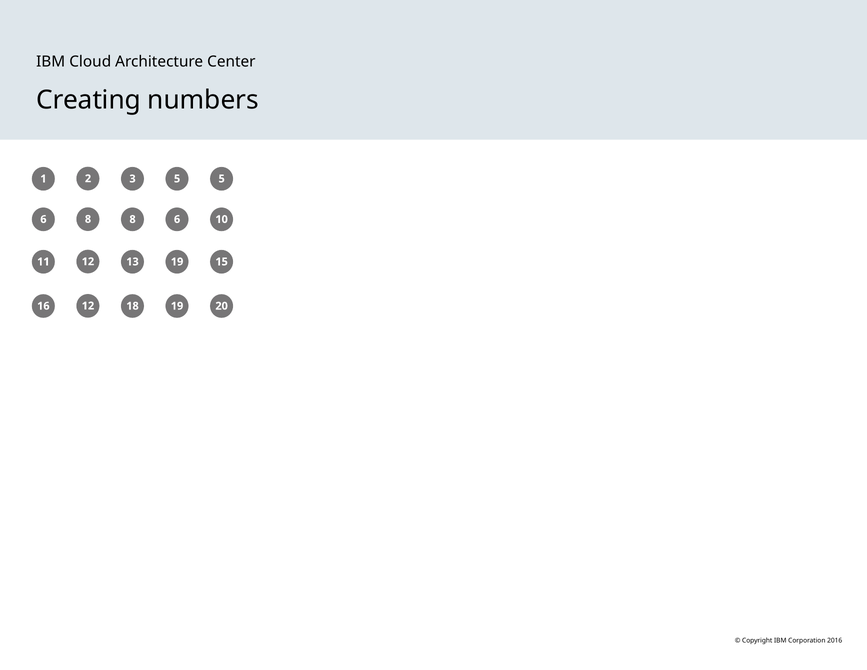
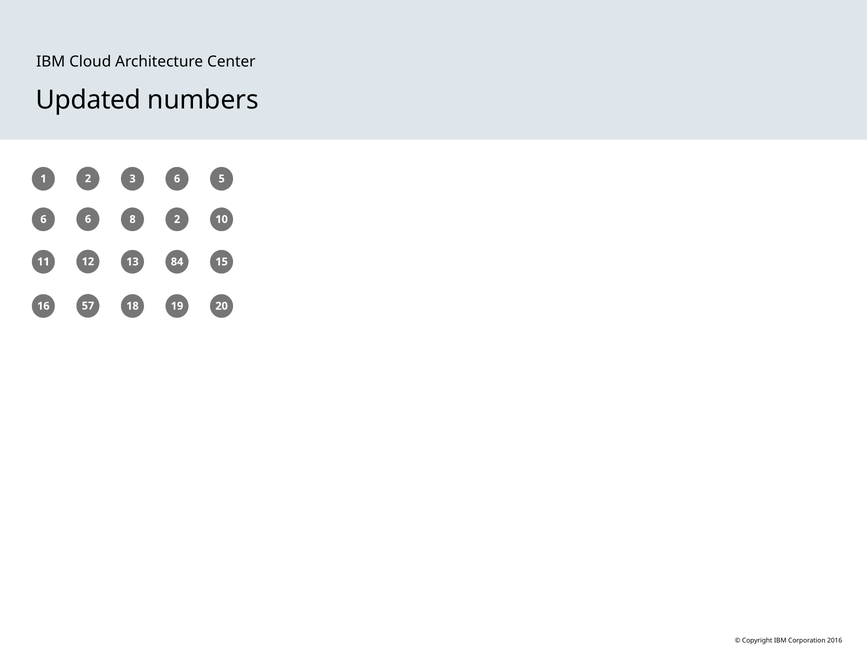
Creating: Creating -> Updated (89, 100)
3 5: 5 -> 6 (177, 179)
6 8: 8 -> 6 (88, 219)
8 6: 6 -> 2 (177, 219)
13 19: 19 -> 84 (177, 262)
16 12: 12 -> 57 (88, 306)
